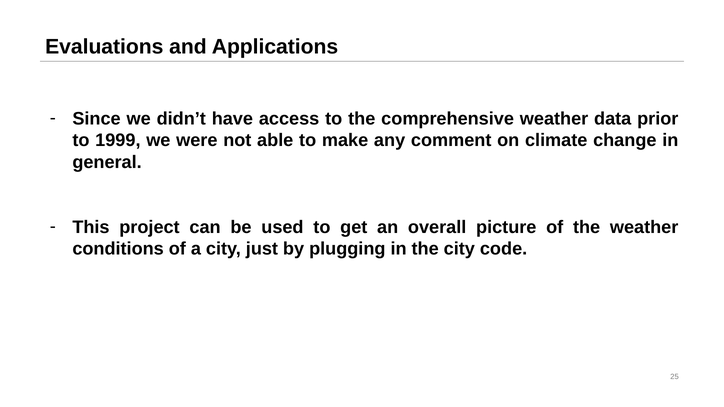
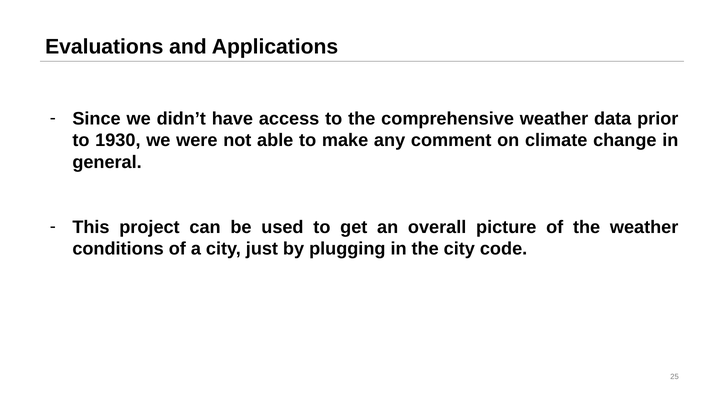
1999: 1999 -> 1930 (118, 141)
